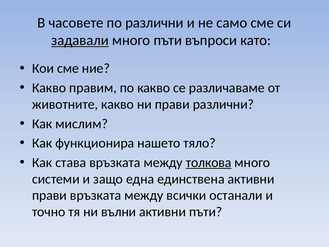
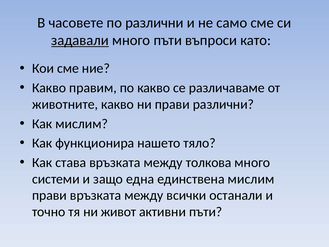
толкова underline: present -> none (209, 162)
единствена активни: активни -> мислим (251, 179)
вълни: вълни -> живот (119, 212)
